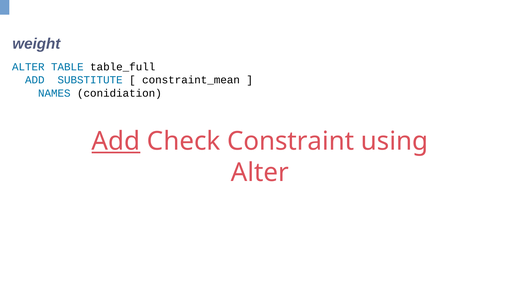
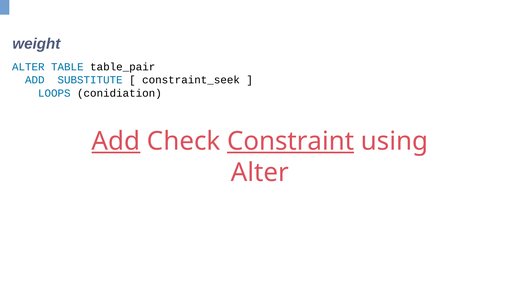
table_full: table_full -> table_pair (123, 67)
constraint_mean: constraint_mean -> constraint_seek (191, 80)
NAMES: NAMES -> LOOPS (54, 93)
Constraint underline: none -> present (291, 141)
